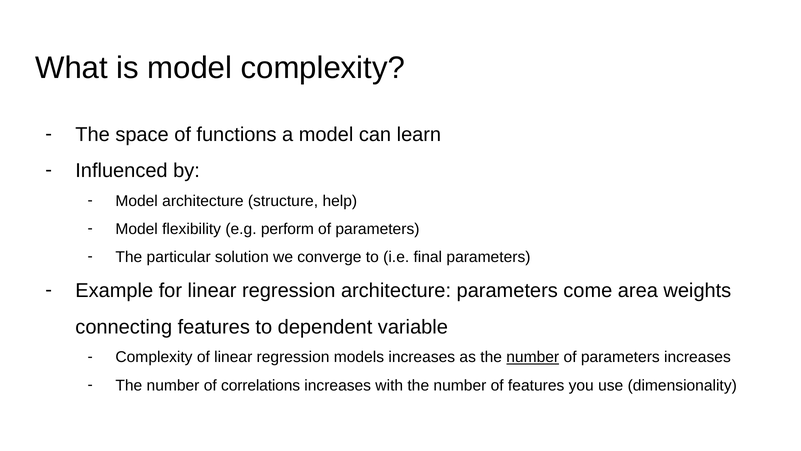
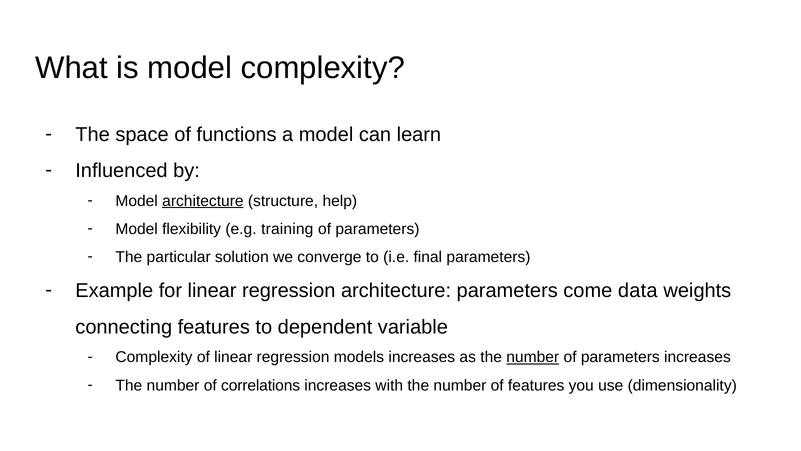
architecture underline: none -> present (203, 201)
perform: perform -> training (287, 229)
area: area -> data (638, 291)
